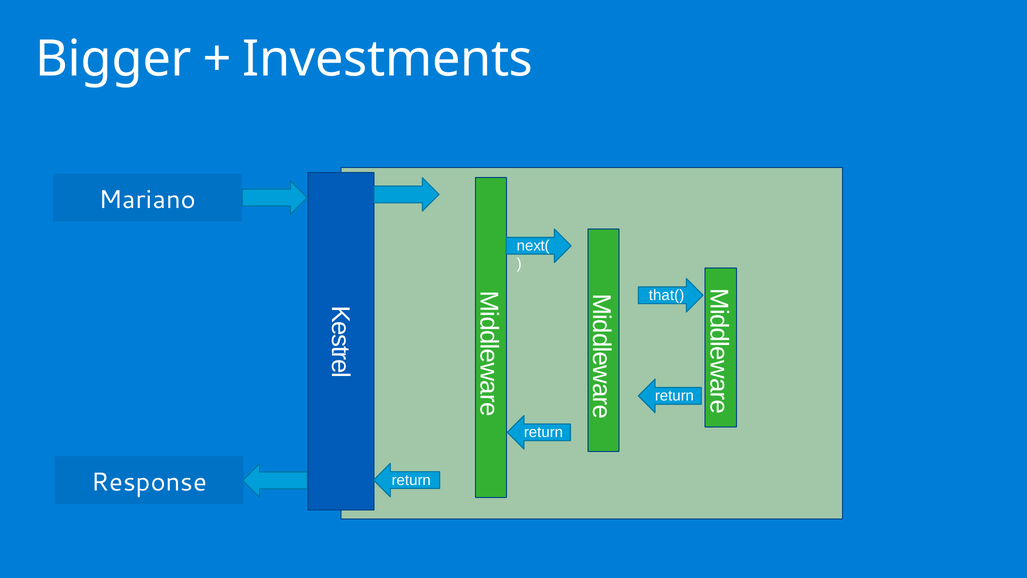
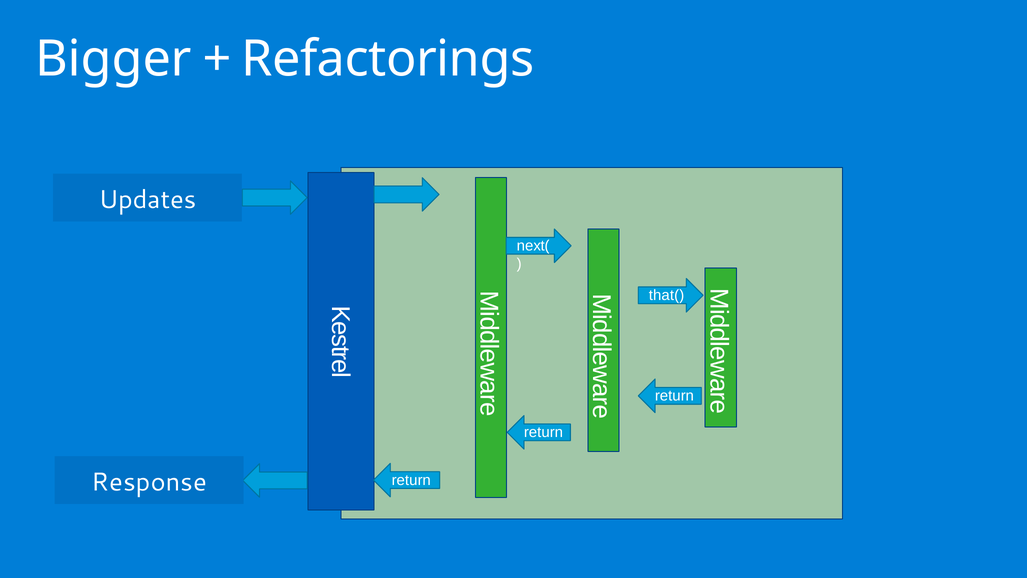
Investments: Investments -> Refactorings (388, 59)
Mariano: Mariano -> Updates (148, 200)
